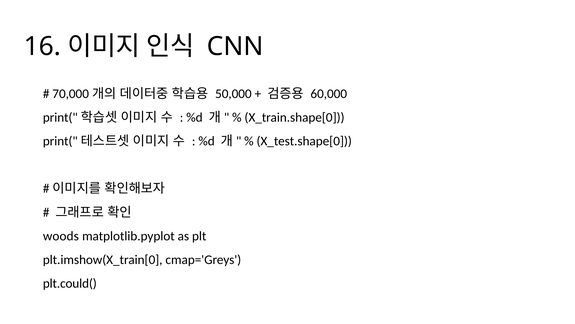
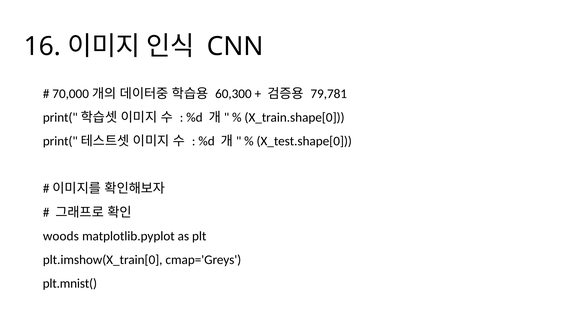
50,000: 50,000 -> 60,300 (233, 93)
60,000: 60,000 -> 79,781 (329, 93)
plt.could(: plt.could( -> plt.mnist( (70, 283)
